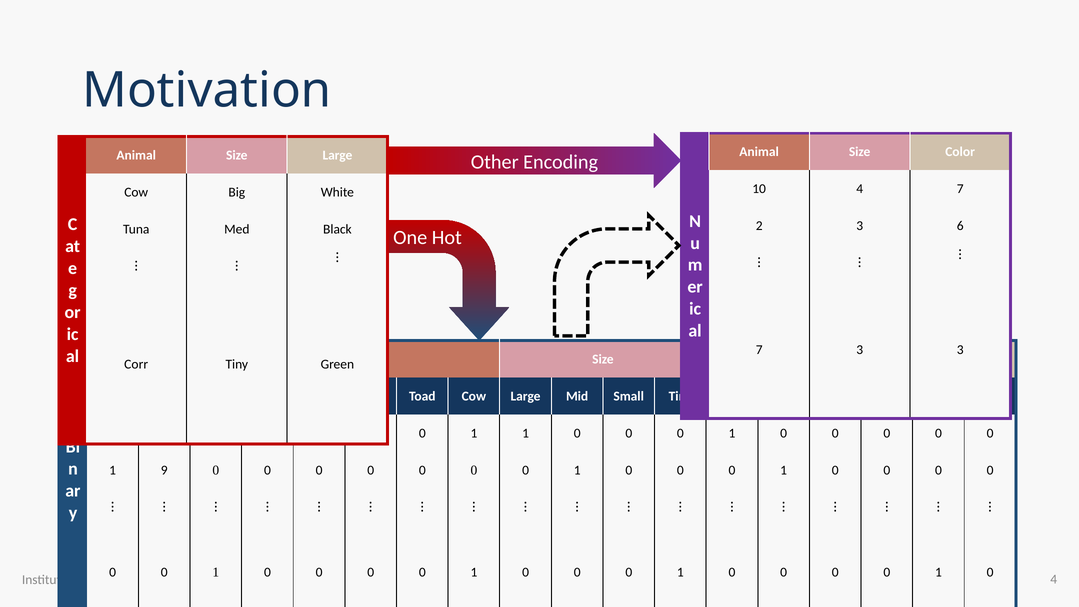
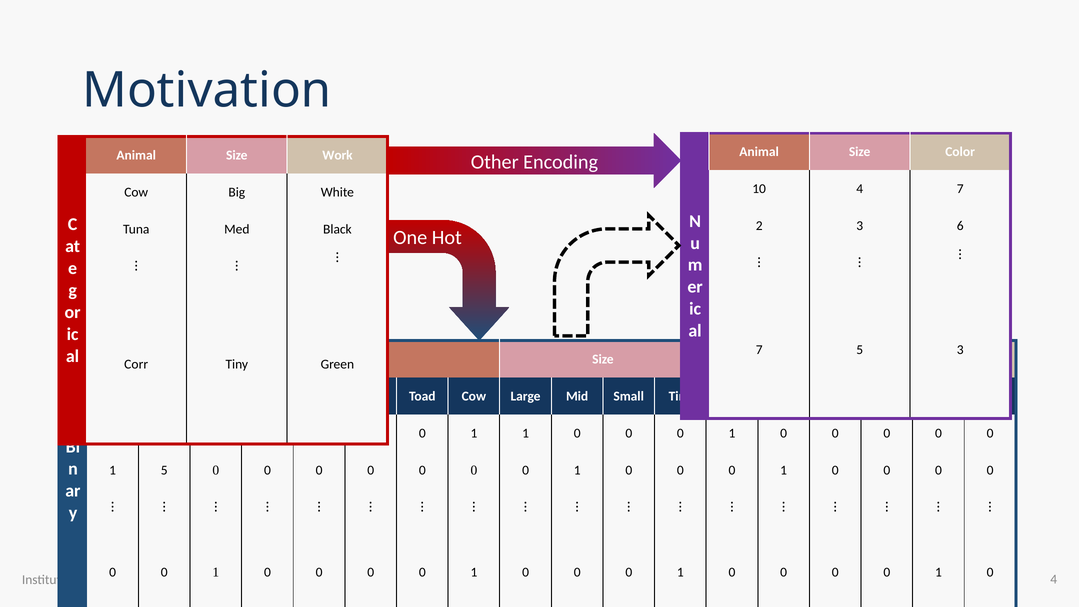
Size Large: Large -> Work (337, 155)
7 3: 3 -> 5 (860, 350)
1 9: 9 -> 5 (164, 470)
